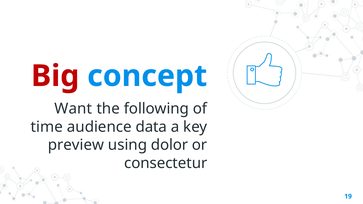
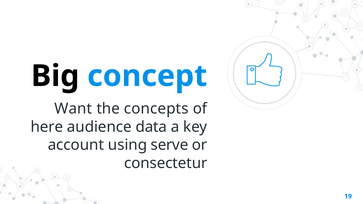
Big colour: red -> black (55, 76)
following: following -> concepts (156, 109)
time: time -> here (47, 127)
preview: preview -> account (76, 145)
dolor: dolor -> serve (169, 145)
